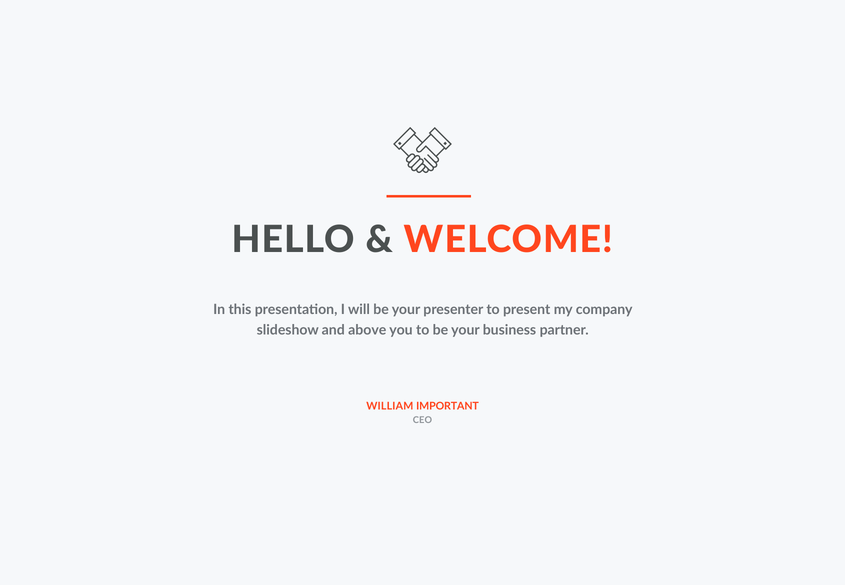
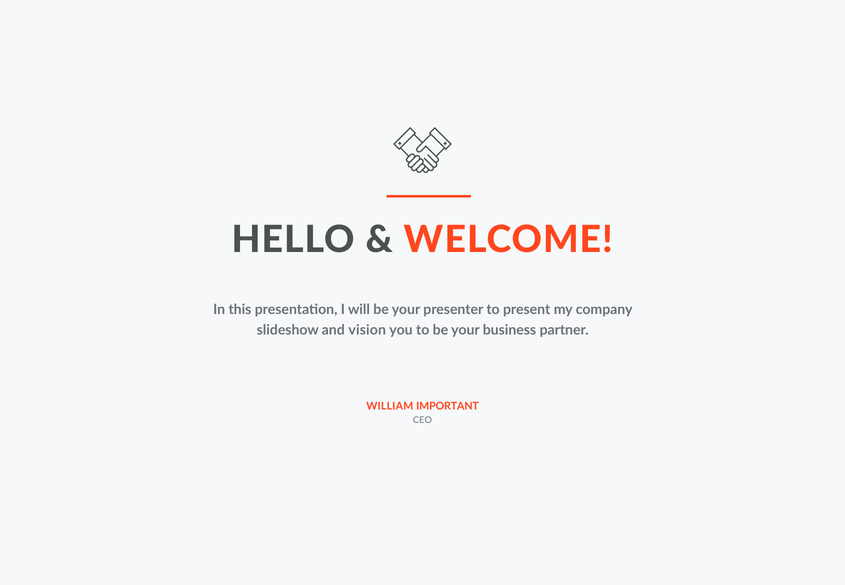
above: above -> vision (367, 330)
